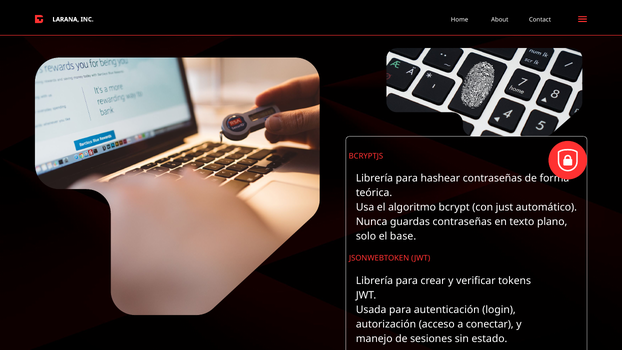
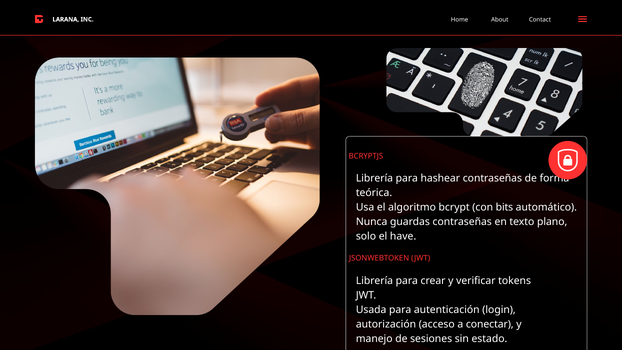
just: just -> bits (504, 207)
base: base -> have (403, 236)
